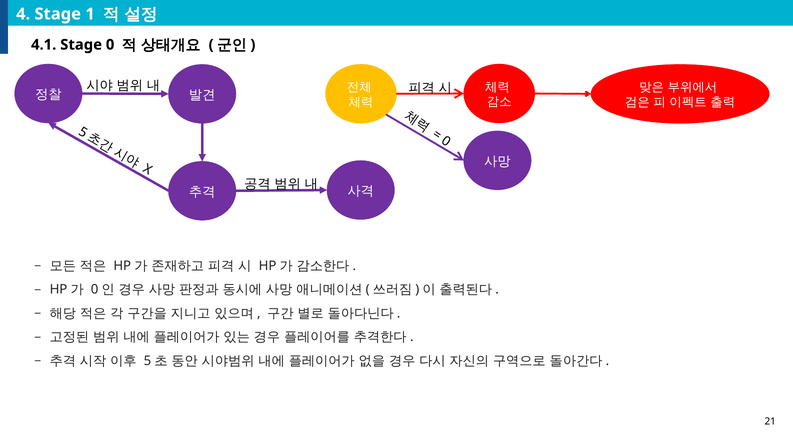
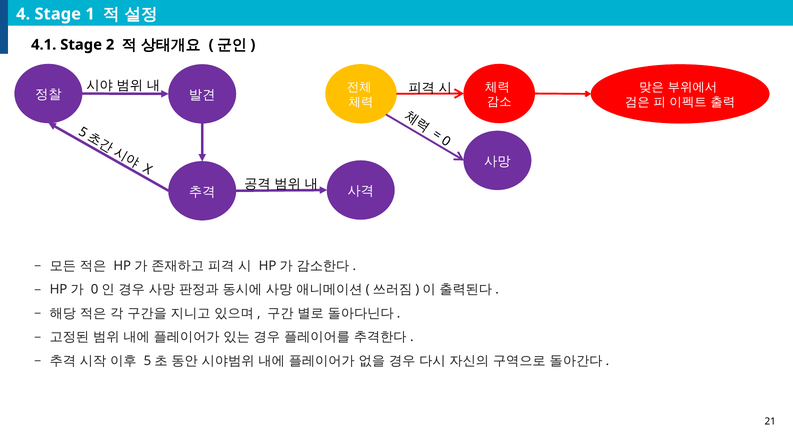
Stage 0: 0 -> 2 (110, 45)
